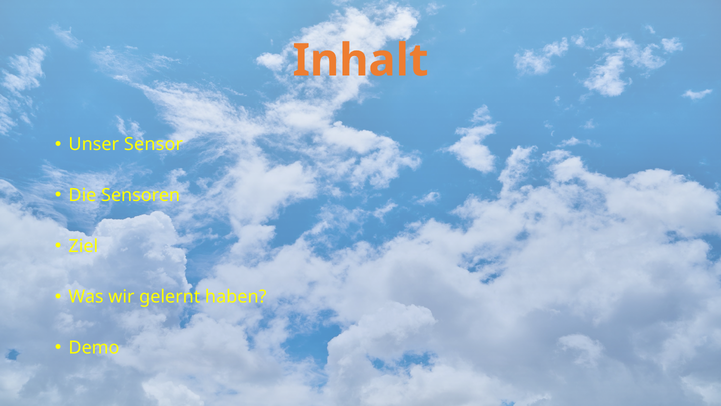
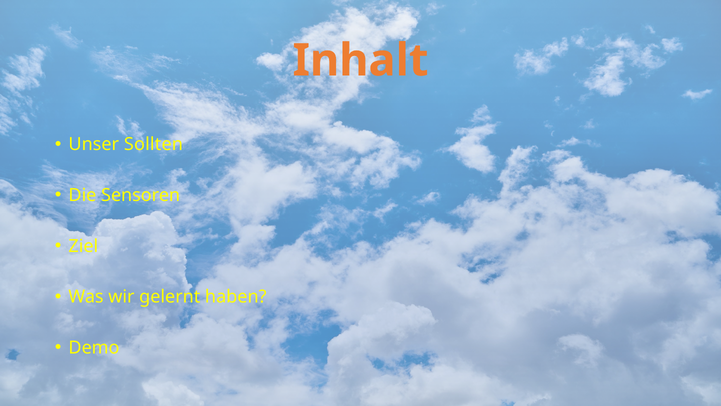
Sensor: Sensor -> Sollten (154, 144)
